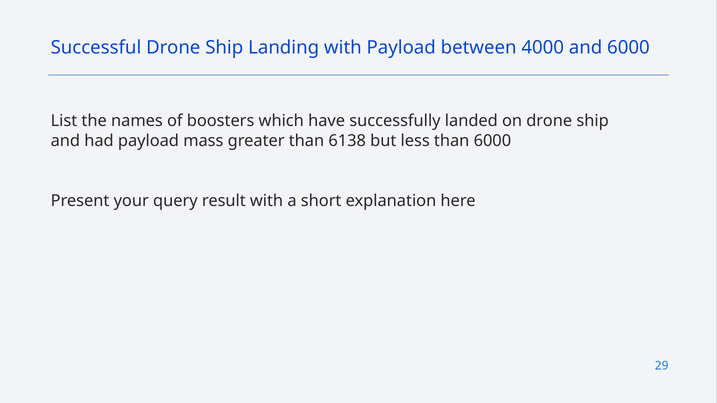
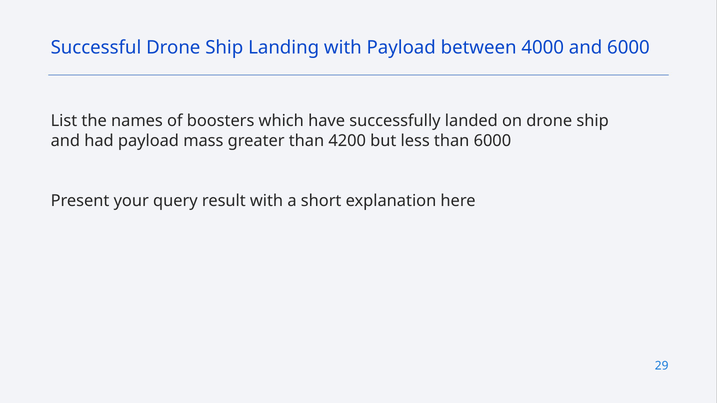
6138: 6138 -> 4200 (347, 141)
